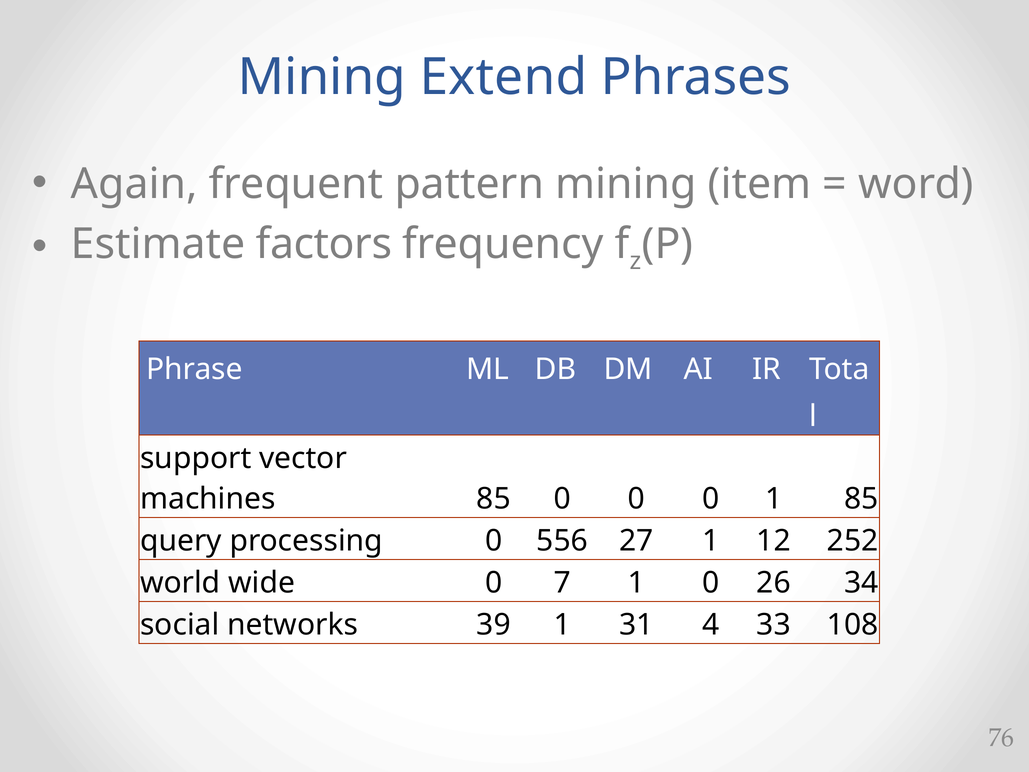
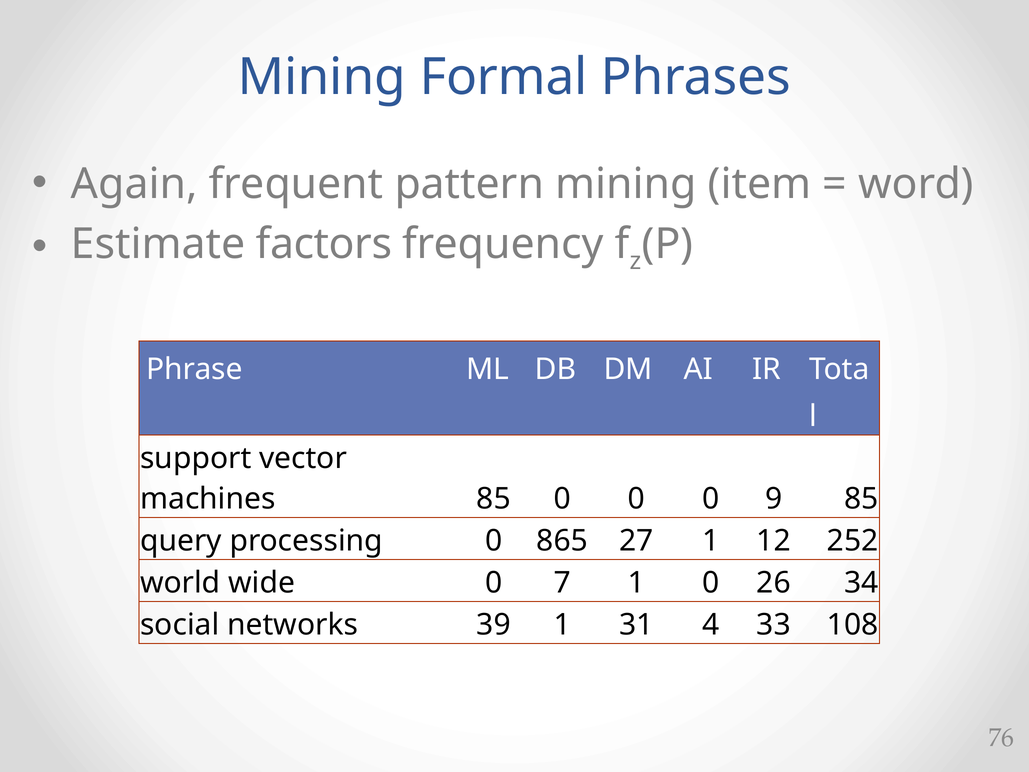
Extend: Extend -> Formal (504, 77)
0 1: 1 -> 9 (774, 499)
556: 556 -> 865 (562, 541)
